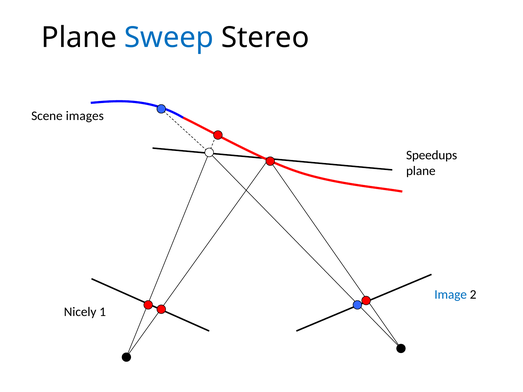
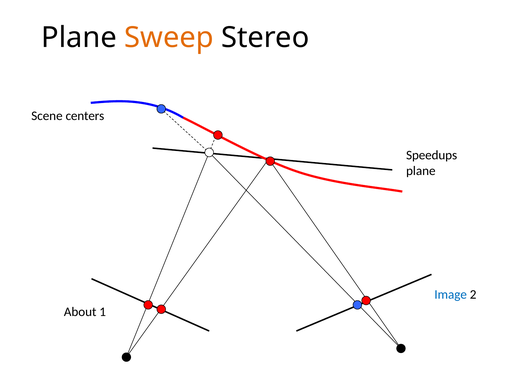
Sweep colour: blue -> orange (169, 38)
images: images -> centers (85, 116)
Nicely: Nicely -> About (80, 312)
